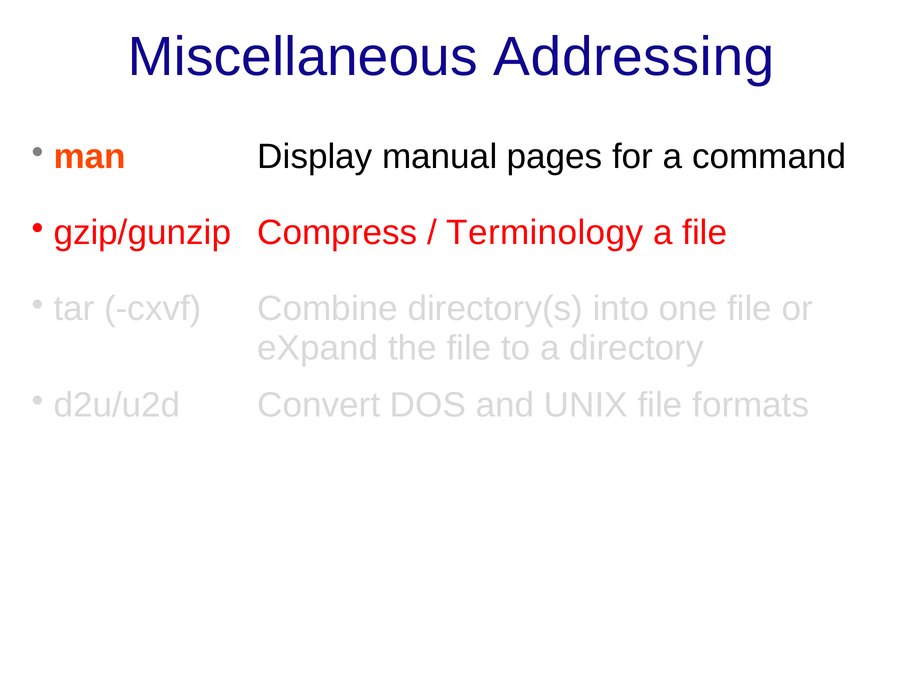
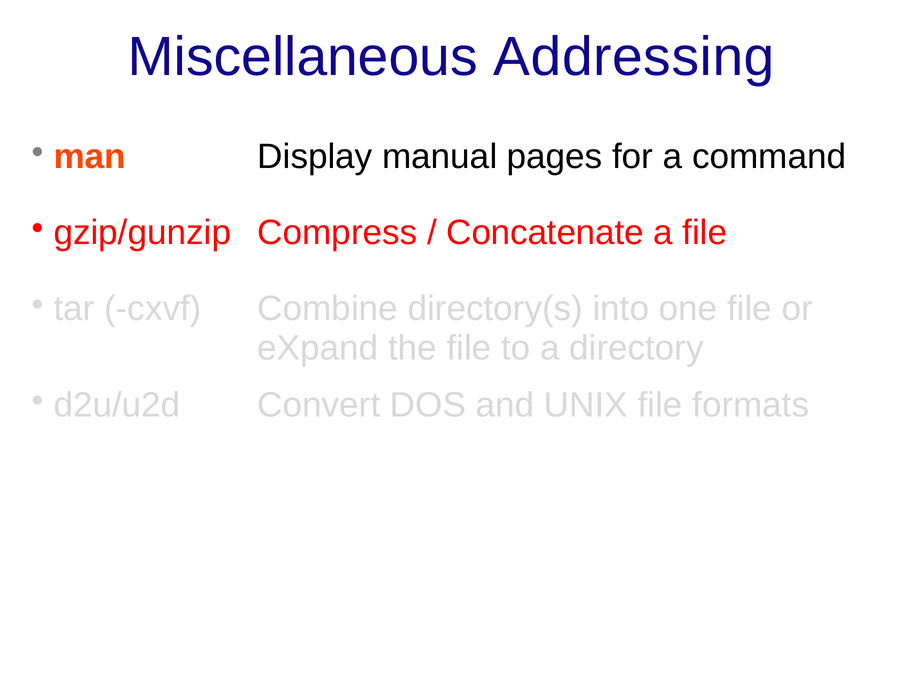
Terminology: Terminology -> Concatenate (545, 233)
